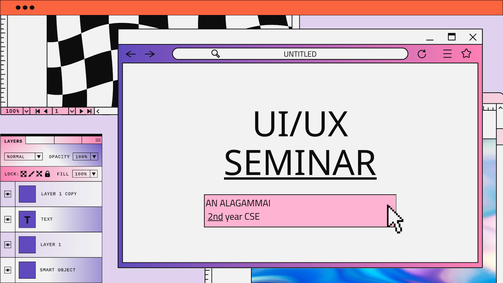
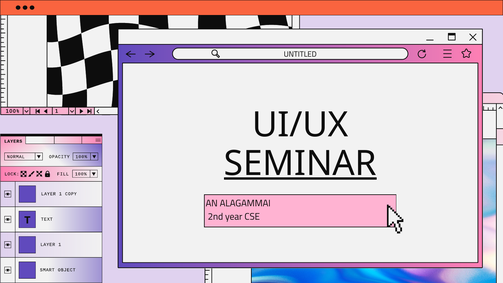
2nd underline: present -> none (215, 217)
